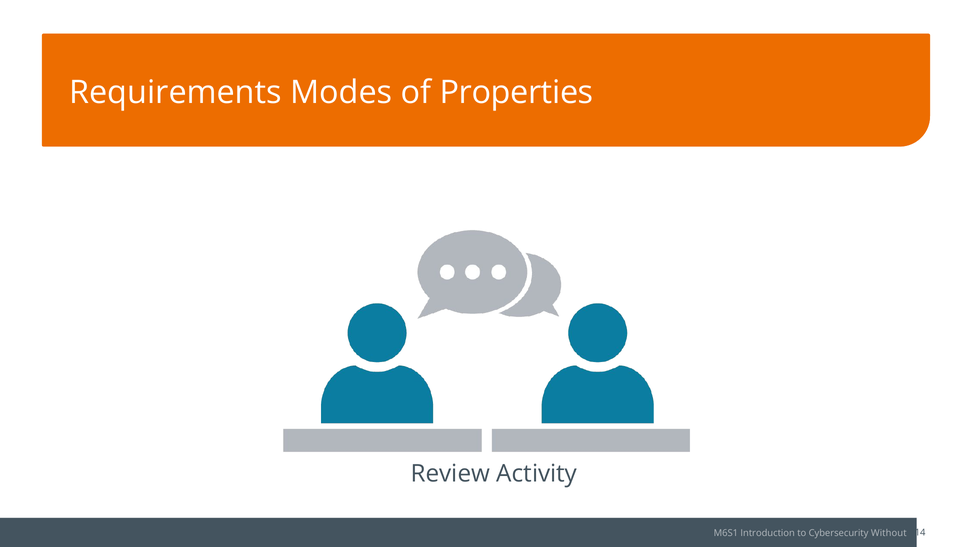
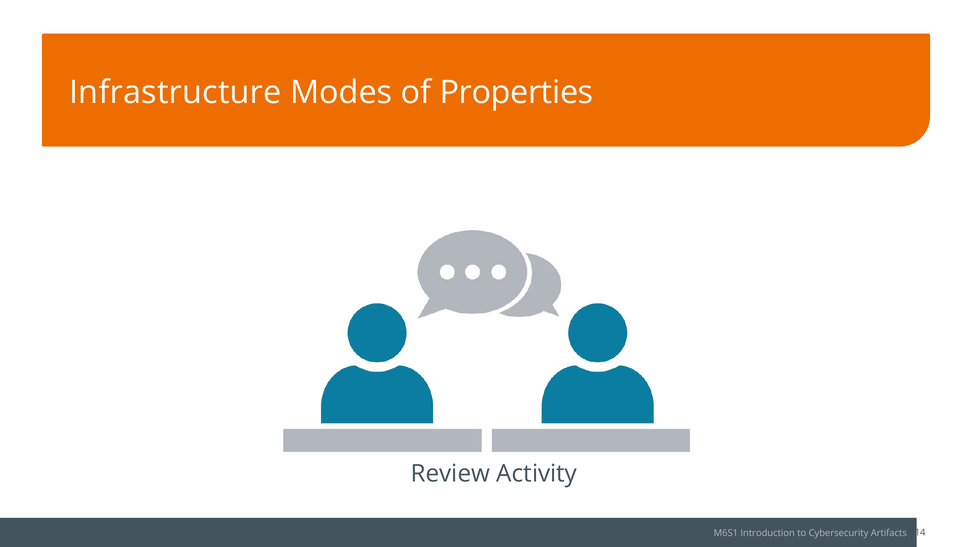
Requirements: Requirements -> Infrastructure (175, 92)
Without: Without -> Artifacts (889, 533)
